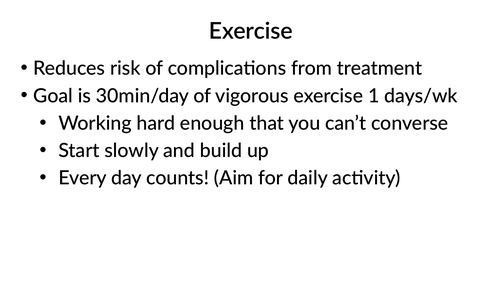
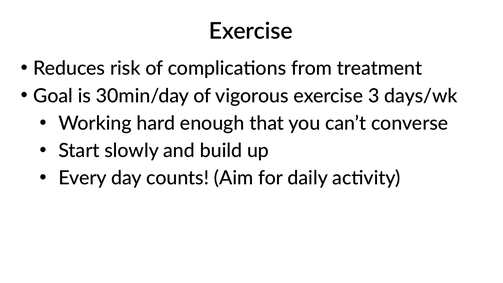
1: 1 -> 3 (374, 96)
